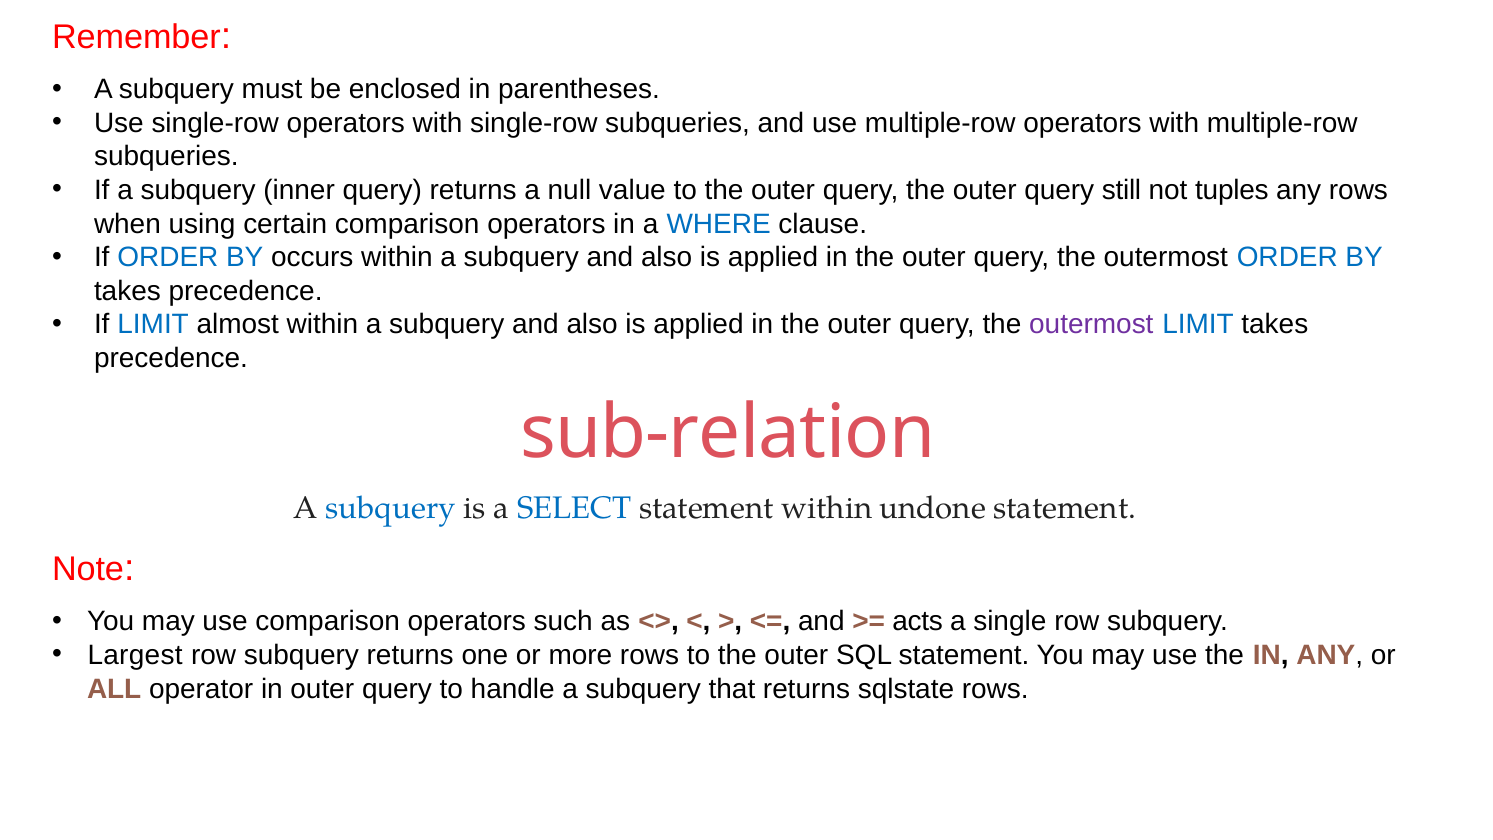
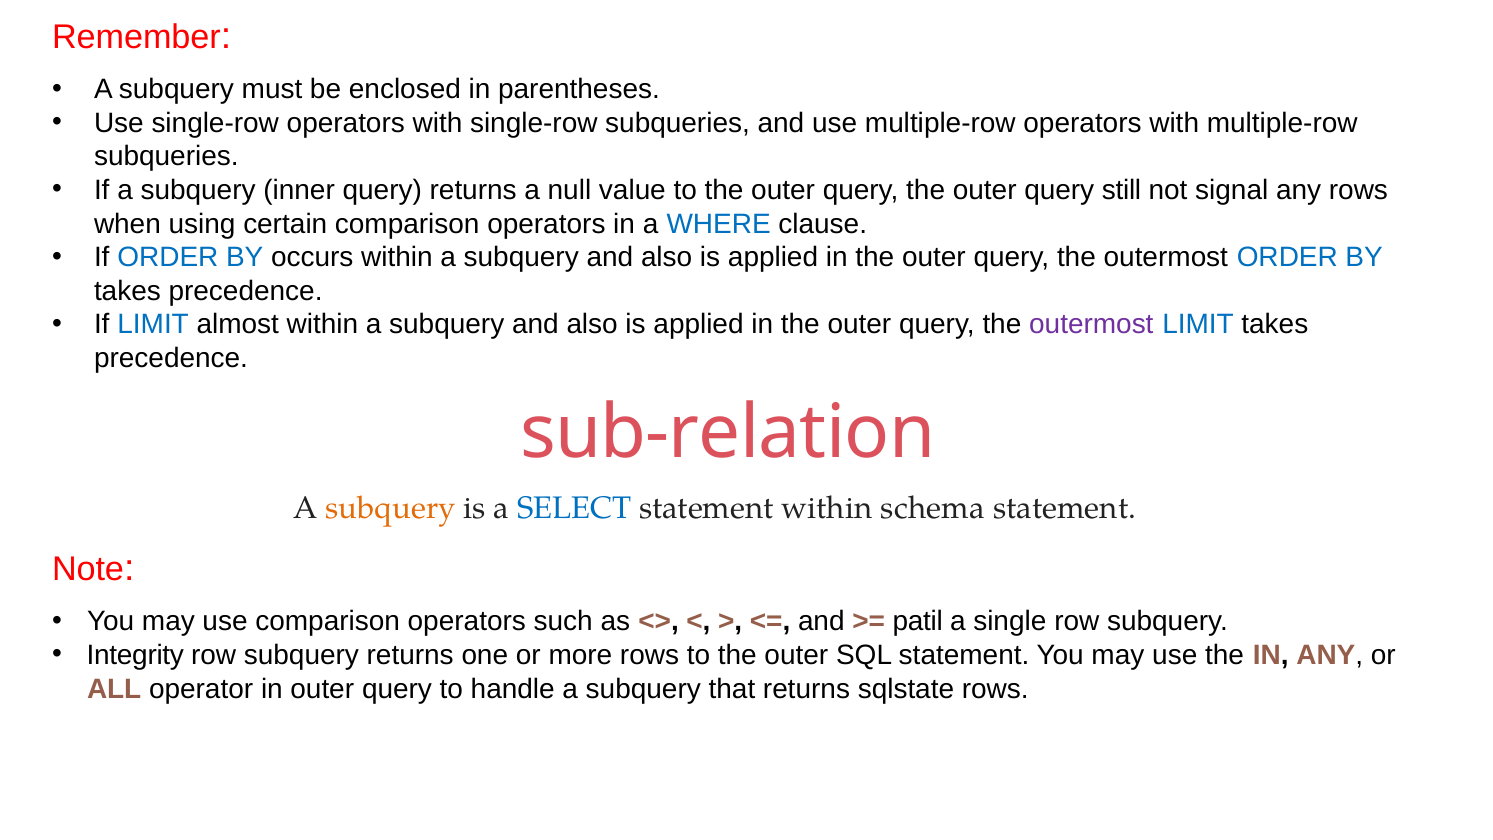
tuples: tuples -> signal (1232, 190)
subquery colour: blue -> orange (391, 508)
undone: undone -> schema (933, 508)
acts: acts -> patil (918, 621)
Largest: Largest -> Integrity (135, 655)
